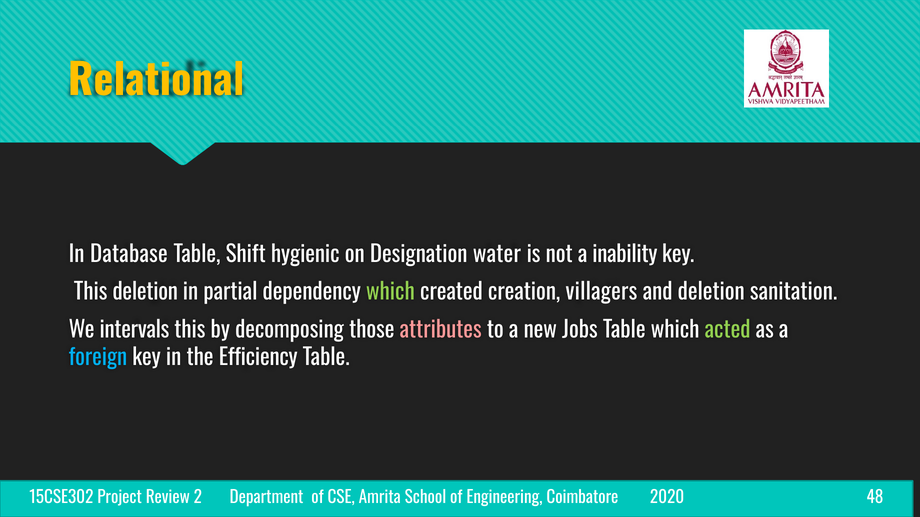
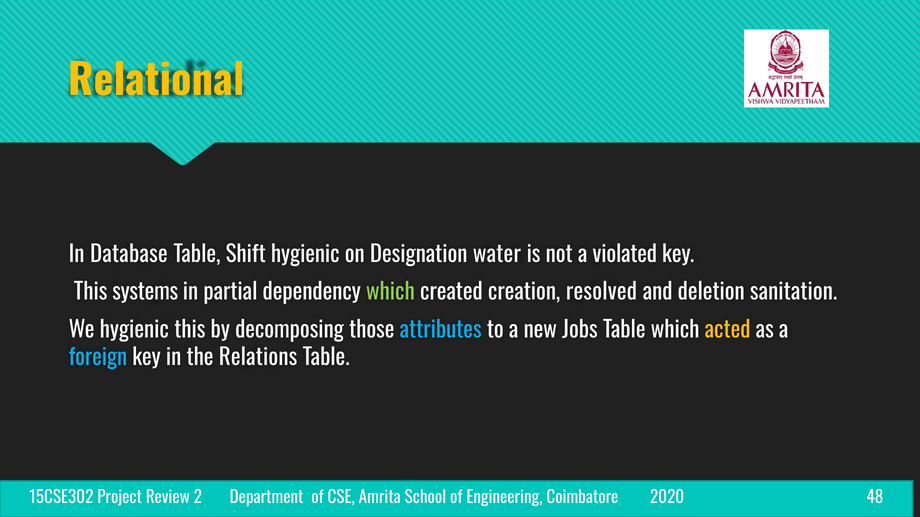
inability: inability -> violated (625, 255)
This deletion: deletion -> systems (145, 293)
villagers: villagers -> resolved (601, 293)
We intervals: intervals -> hygienic (134, 331)
attributes colour: pink -> light blue (441, 331)
acted colour: light green -> yellow (728, 331)
Efficiency: Efficiency -> Relations (258, 358)
